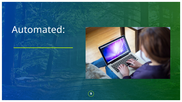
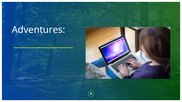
Automated: Automated -> Adventures (38, 30)
